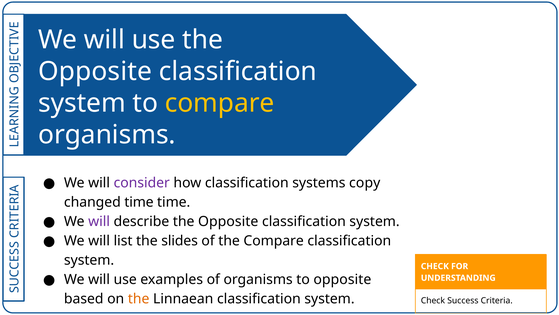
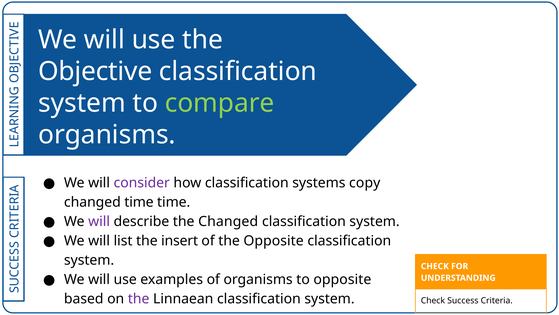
Opposite: Opposite -> Objective (95, 71)
compare colour: yellow -> light green (220, 103)
describe the Opposite: Opposite -> Changed (228, 221)
slides: slides -> insert (180, 241)
the Compare: Compare -> Opposite (274, 241)
the colour: orange -> purple (139, 298)
